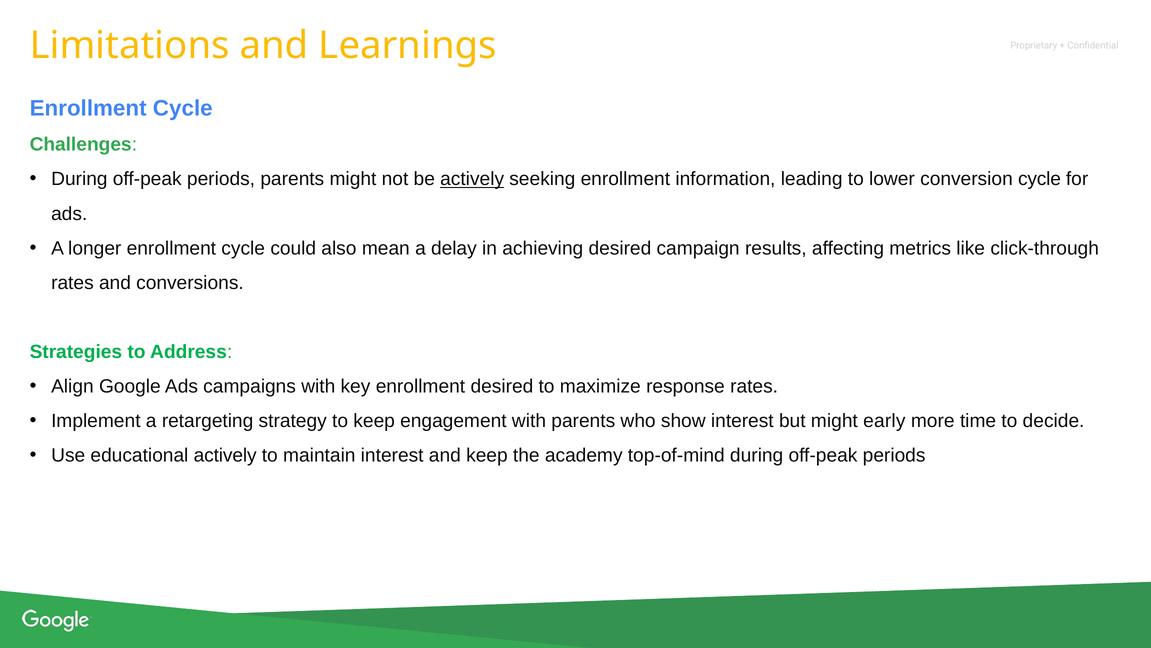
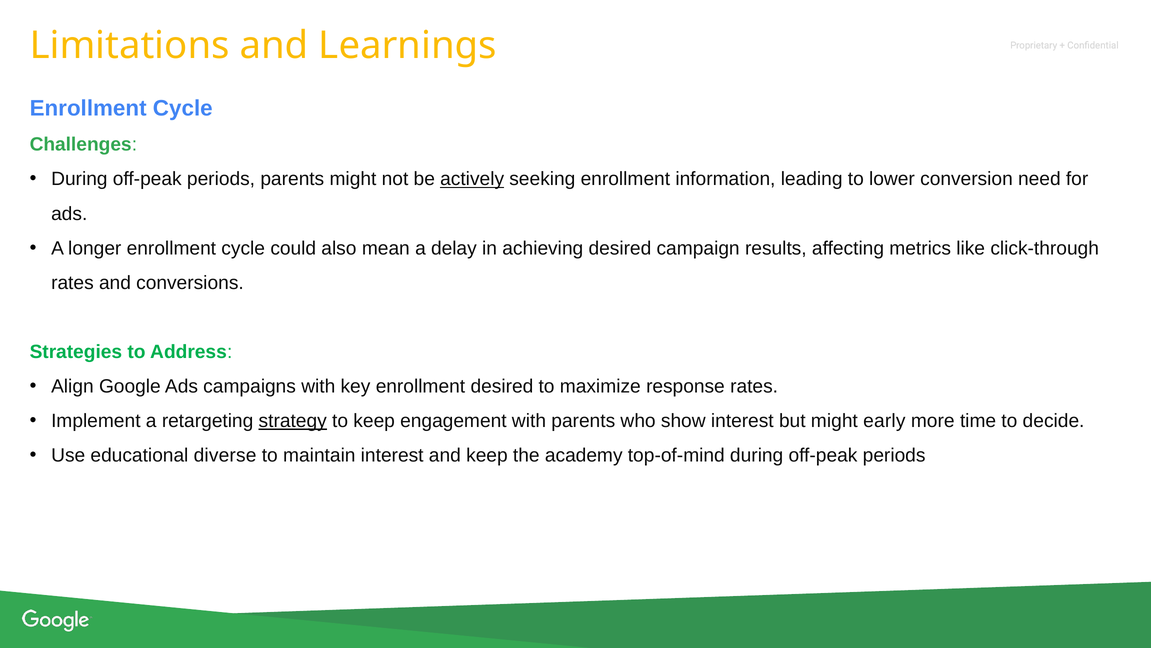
conversion cycle: cycle -> need (1039, 179)
strategy underline: none -> present (293, 421)
educational actively: actively -> diverse (225, 455)
